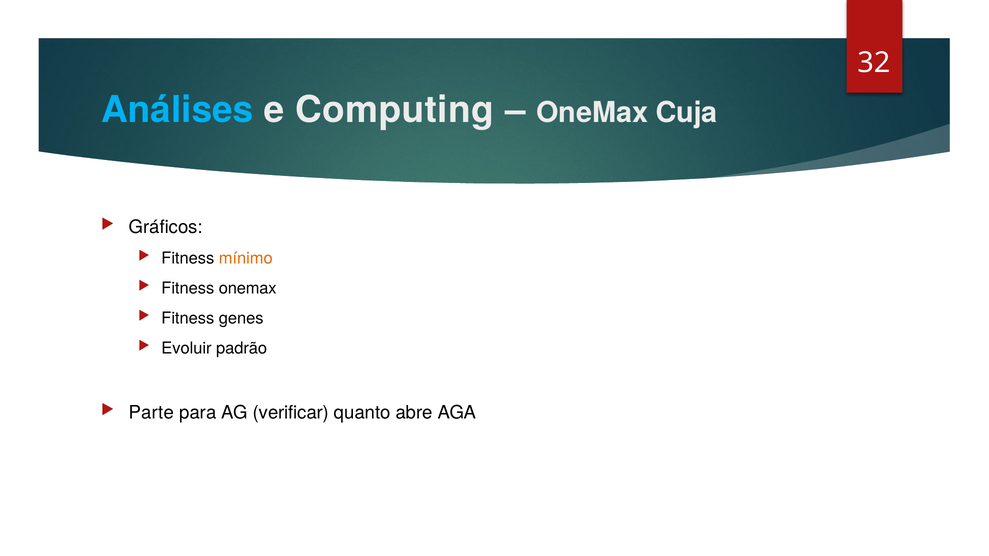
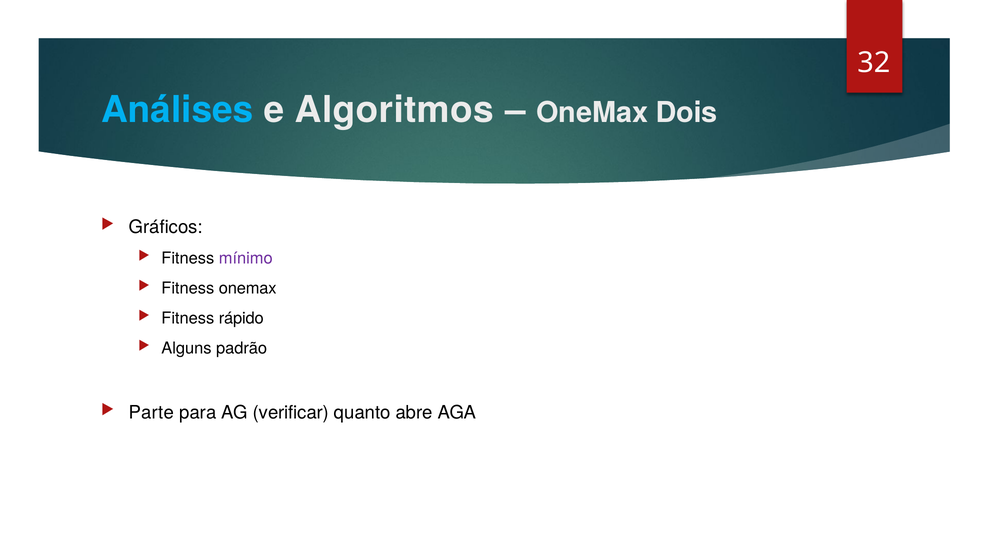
Computing: Computing -> Algoritmos (394, 110)
Cuja: Cuja -> Dois (687, 113)
mínimo colour: orange -> purple (246, 258)
genes: genes -> rápido (241, 319)
Evoluir: Evoluir -> Alguns (186, 349)
